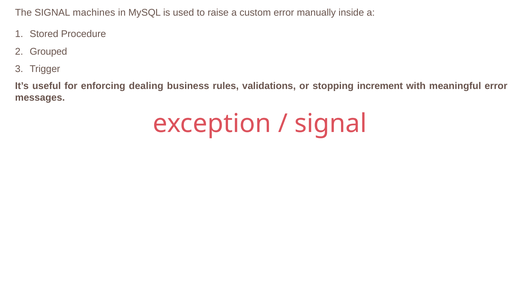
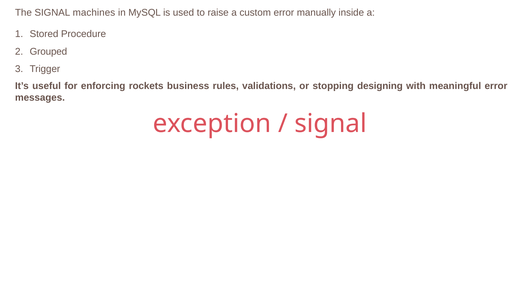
dealing: dealing -> rockets (146, 86)
increment: increment -> designing (380, 86)
